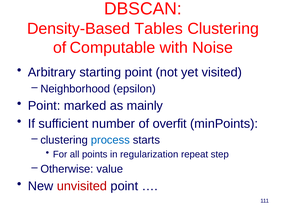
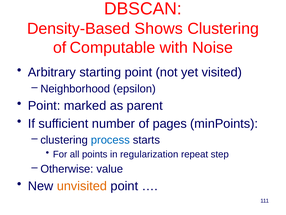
Tables: Tables -> Shows (159, 29)
mainly: mainly -> parent (145, 106)
overfit: overfit -> pages (170, 123)
unvisited colour: red -> orange (82, 186)
